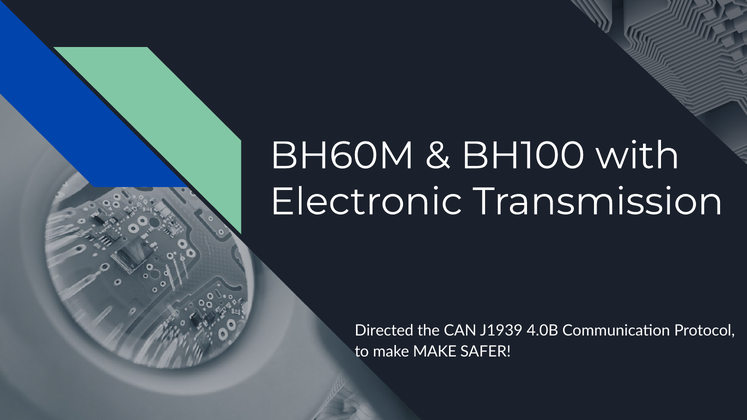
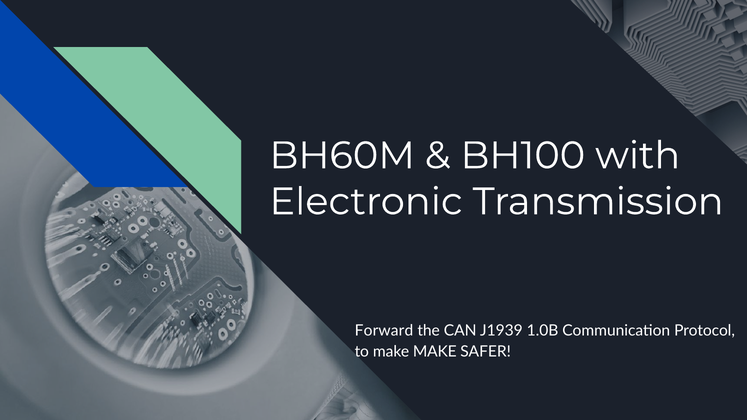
Directed: Directed -> Forward (384, 331)
4.0B: 4.0B -> 1.0B (543, 331)
